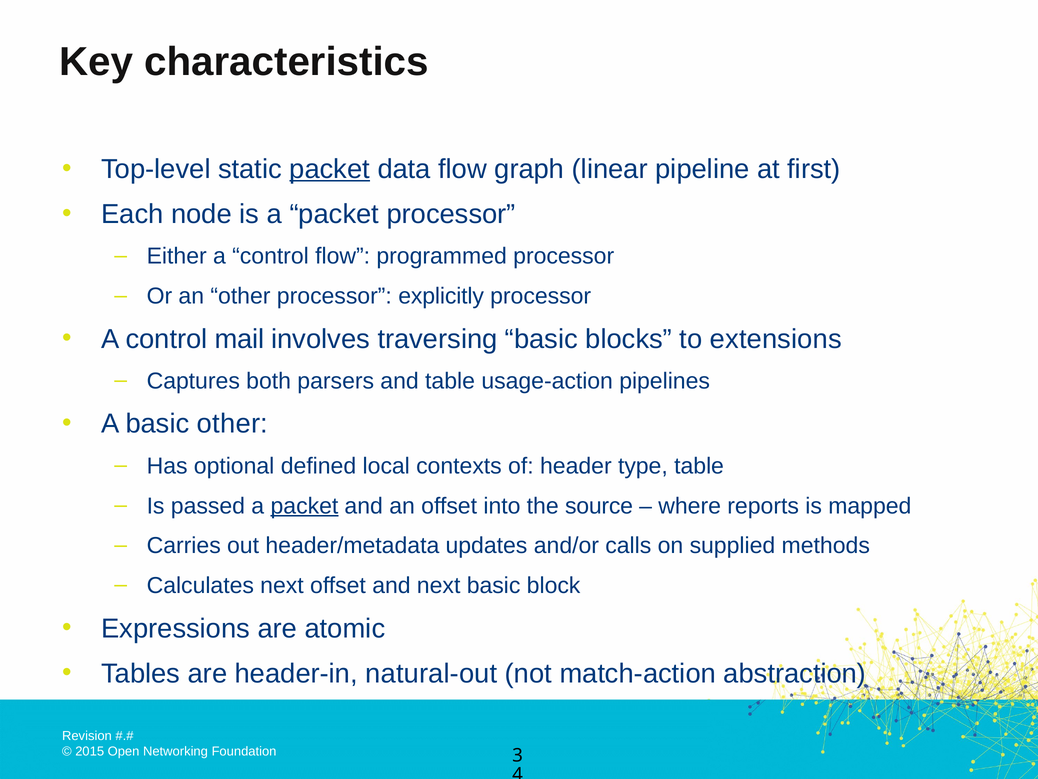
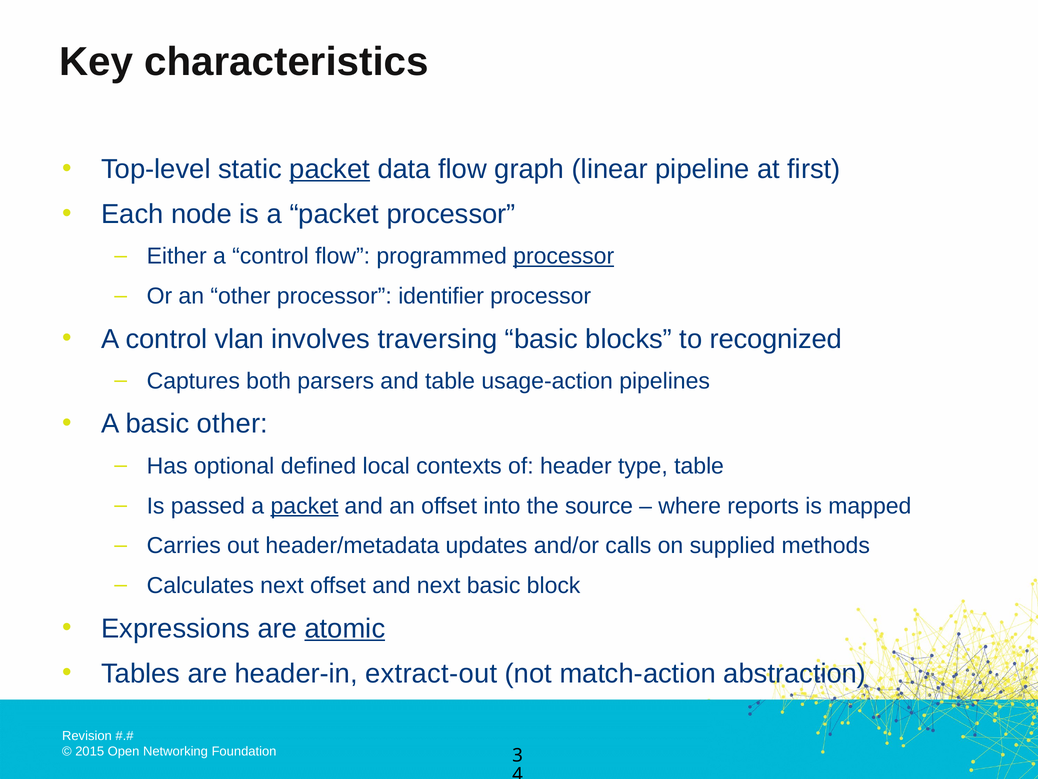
processor underline: none -> present (564, 256)
explicitly: explicitly -> identifier (441, 296)
mail: mail -> vlan (239, 339)
extensions: extensions -> recognized (776, 339)
atomic underline: none -> present (345, 628)
natural-out: natural-out -> extract-out (431, 673)
